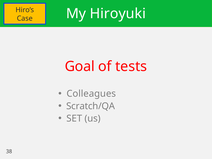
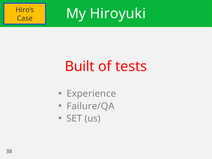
Goal: Goal -> Built (80, 66)
Colleagues: Colleagues -> Experience (91, 94)
Scratch/QA: Scratch/QA -> Failure/QA (90, 106)
